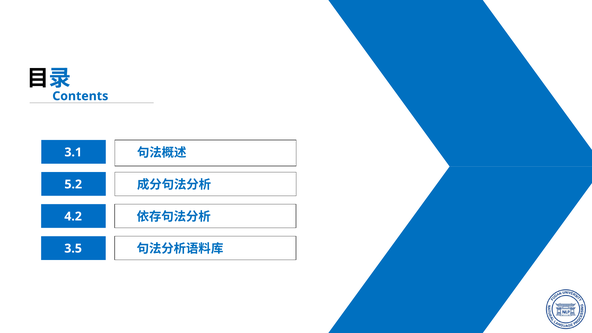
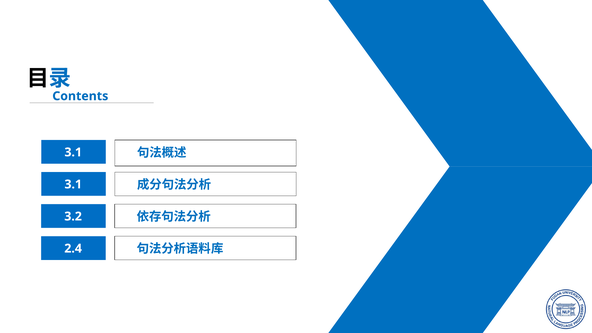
5.2: 5.2 -> 3.1 (73, 184)
4.2: 4.2 -> 3.2 (73, 216)
3.5: 3.5 -> 2.4 (73, 248)
